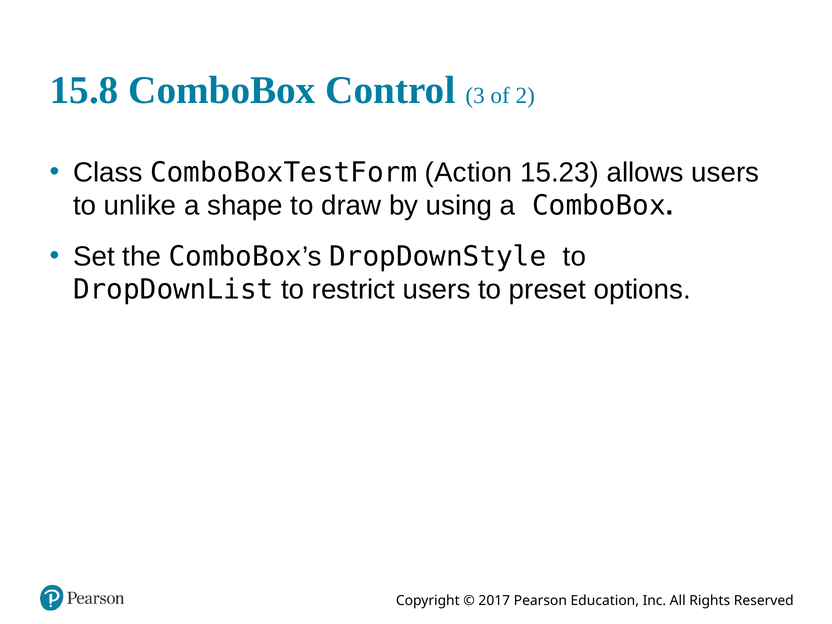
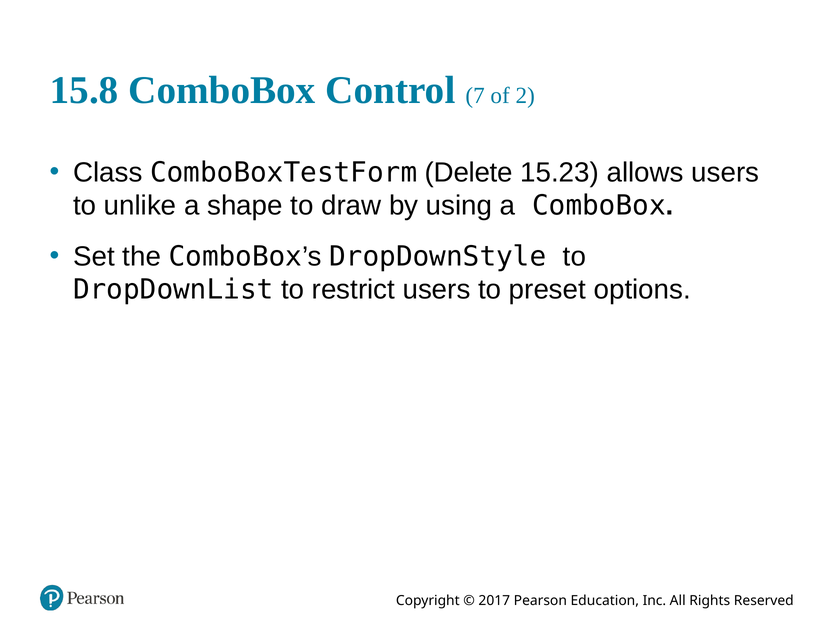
3: 3 -> 7 (475, 96)
Action: Action -> Delete (469, 173)
